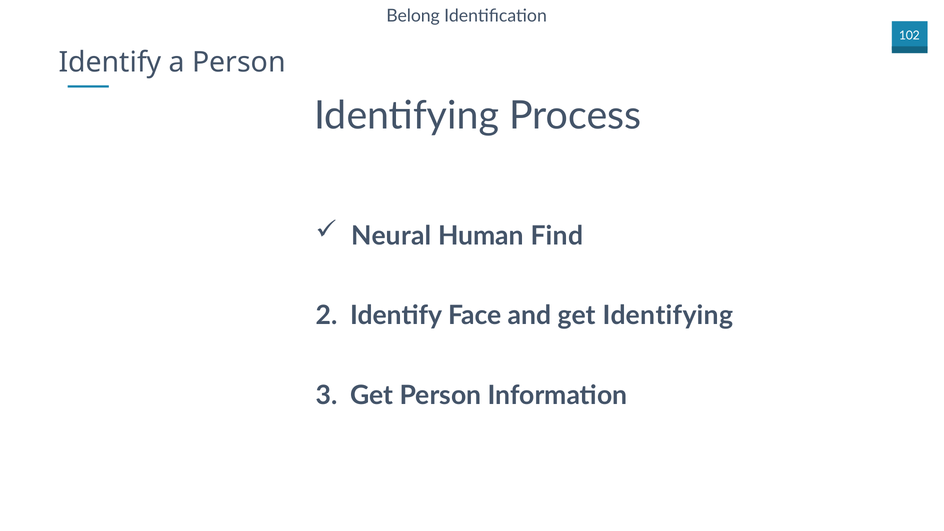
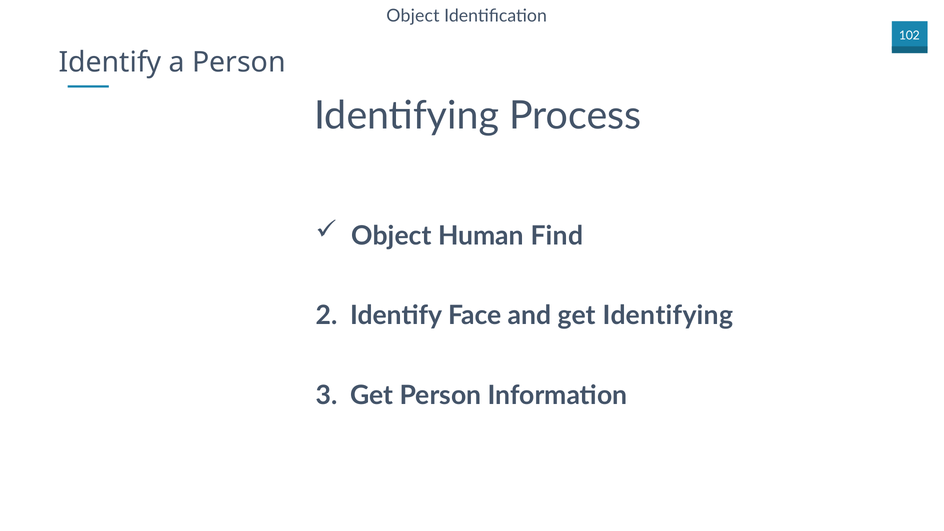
Belong: Belong -> Object (413, 16)
Neural: Neural -> Object (391, 236)
